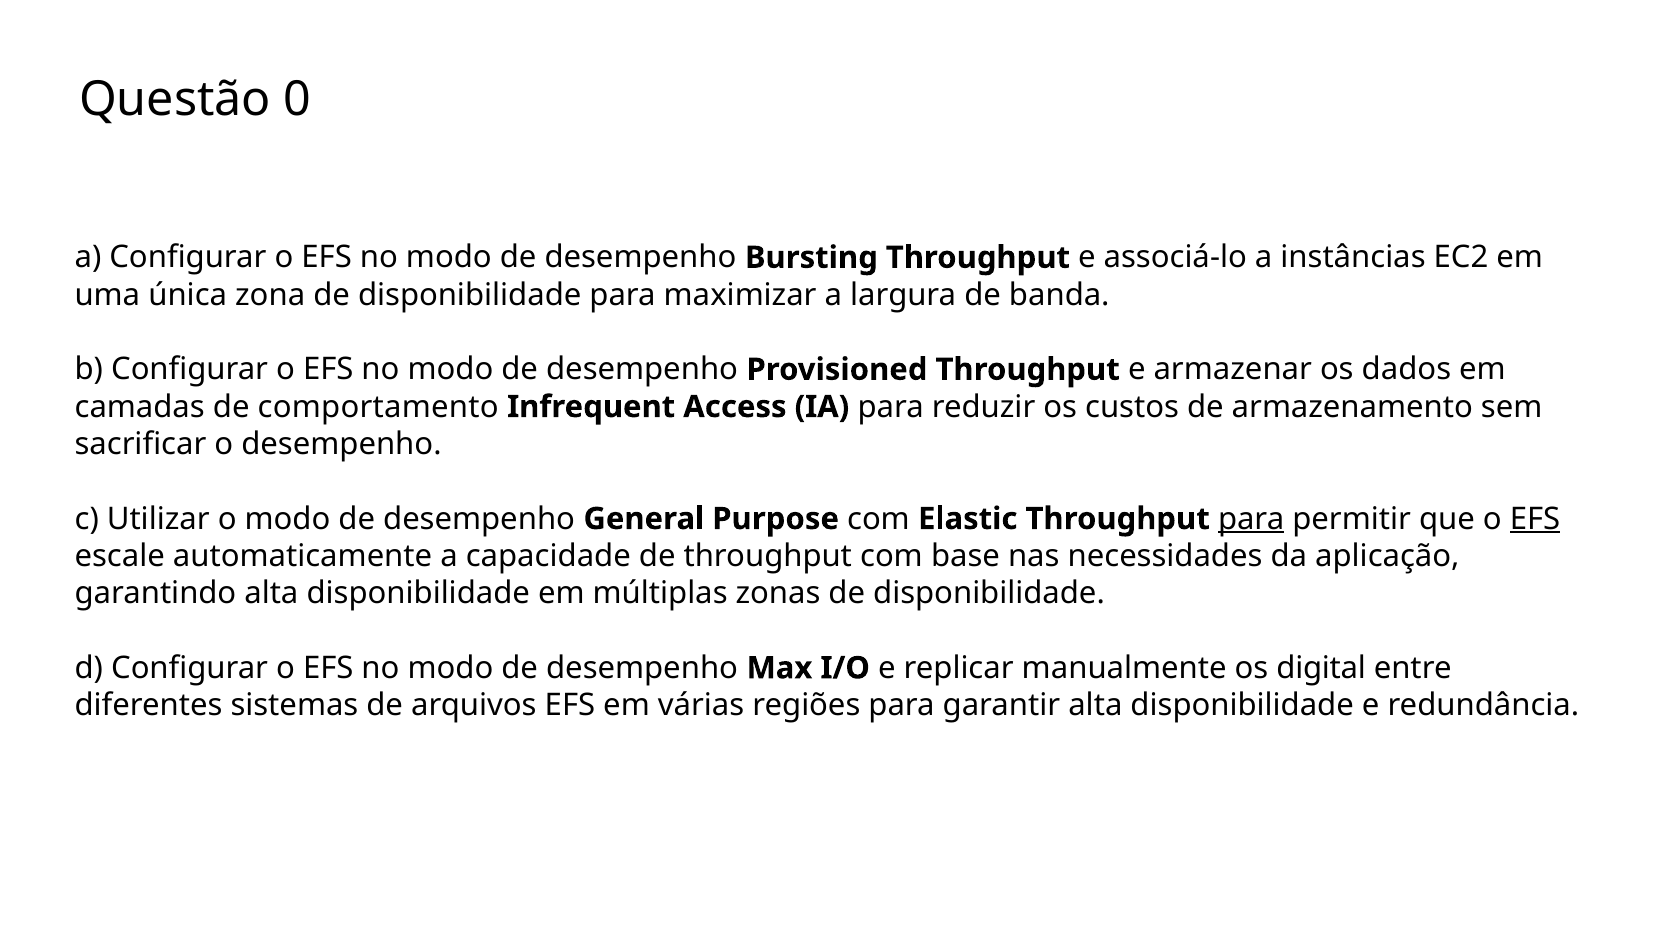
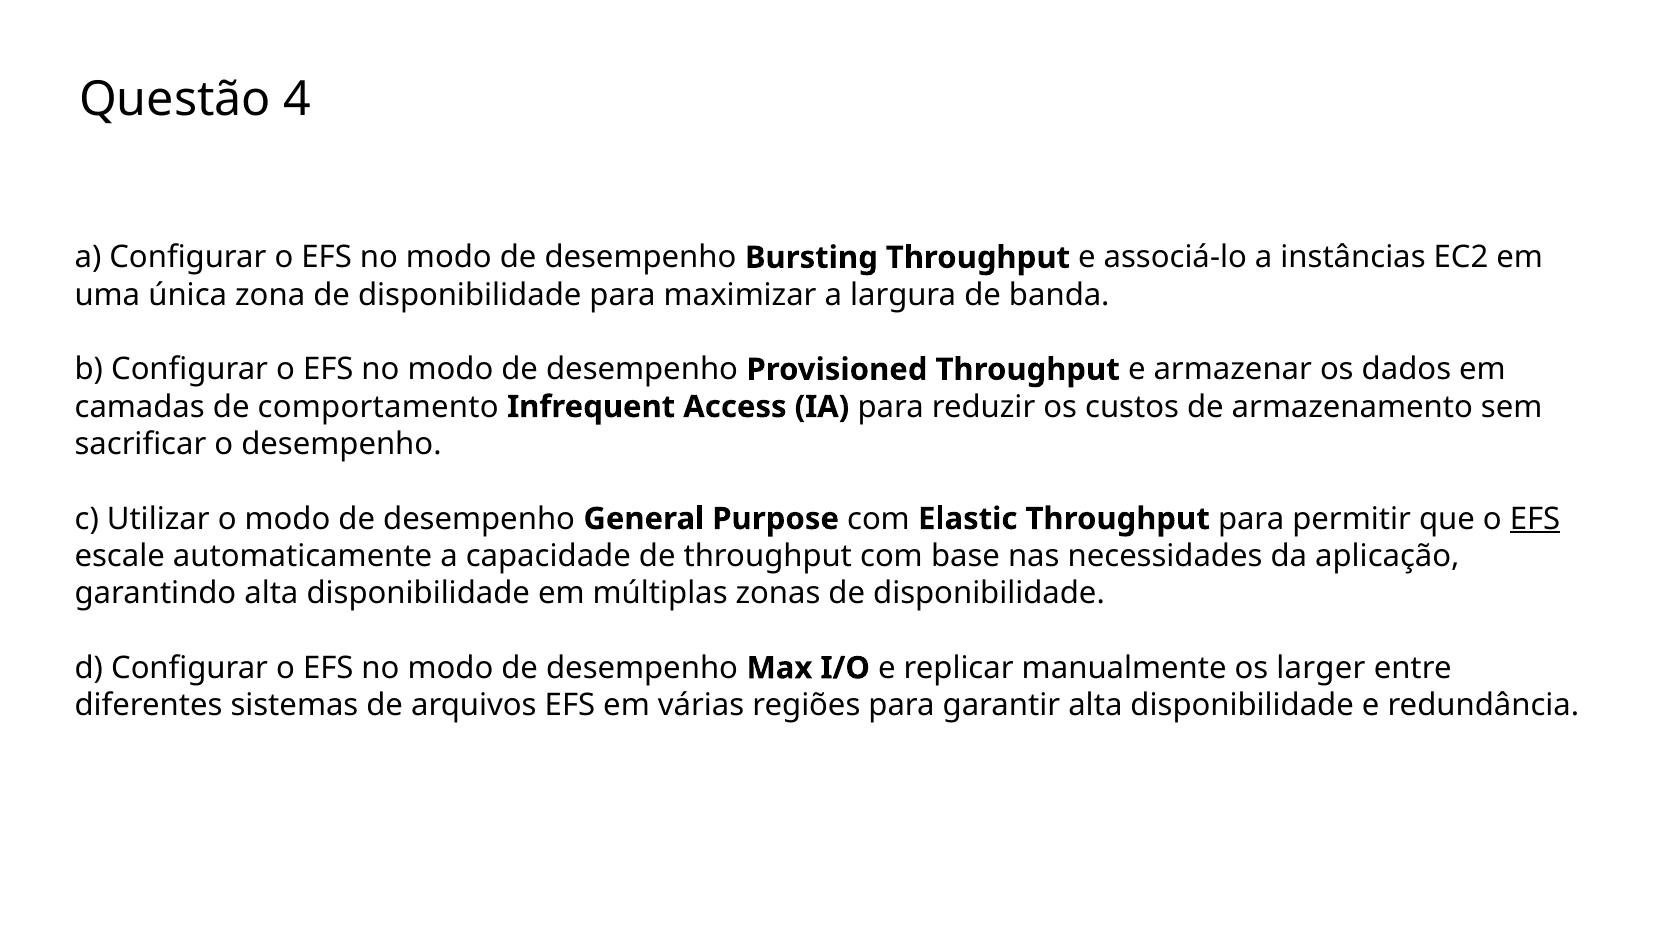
0: 0 -> 4 (297, 99)
para underline: present -> none (1251, 519)
digital: digital -> larger (1321, 668)
